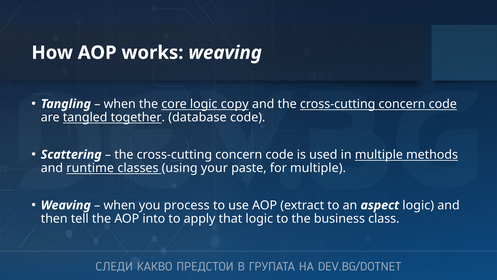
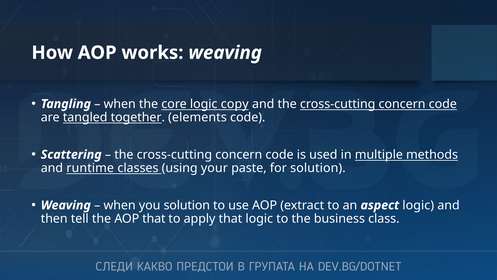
database: database -> elements (197, 117)
for multiple: multiple -> solution (318, 168)
you process: process -> solution (187, 205)
AOP into: into -> that (154, 218)
